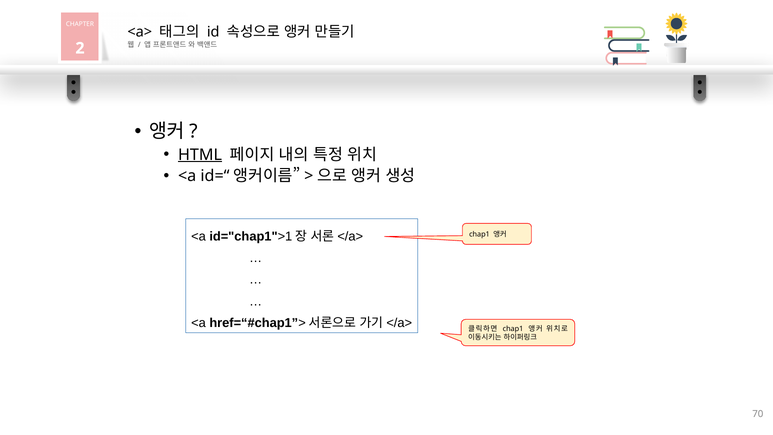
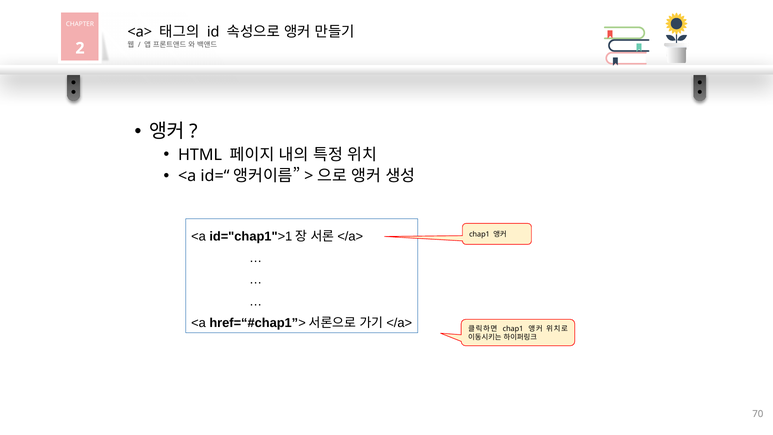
HTML underline: present -> none (200, 155)
